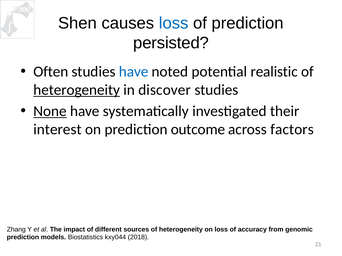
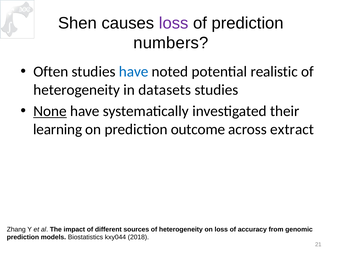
loss colour: blue -> purple (174, 23)
persisted: persisted -> numbers (171, 43)
heterogeneity underline: present -> none (77, 90)
discover: discover -> datasets (165, 90)
interest: interest -> learning (58, 130)
factors: factors -> extract (292, 130)
